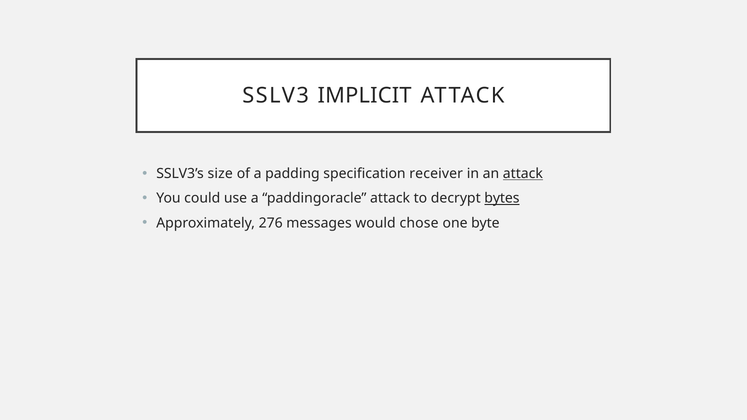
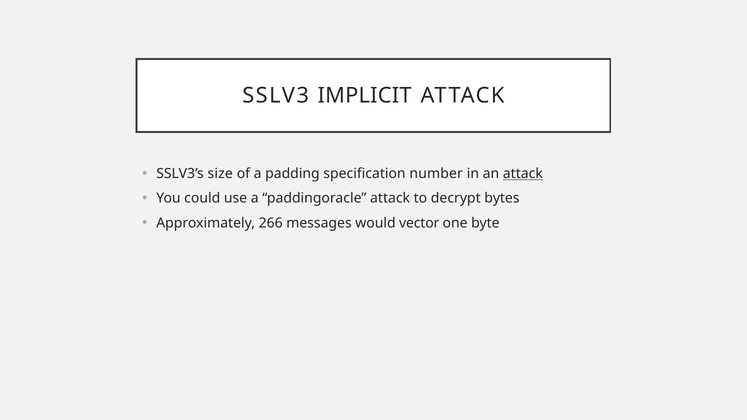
receiver: receiver -> number (436, 174)
bytes underline: present -> none (502, 198)
276: 276 -> 266 (271, 223)
chose: chose -> vector (419, 223)
